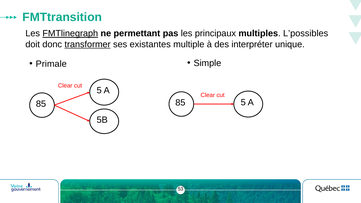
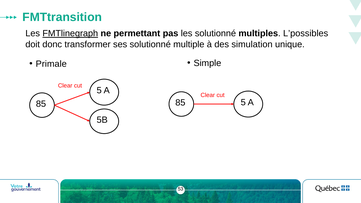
les principaux: principaux -> solutionné (215, 33)
transformer underline: present -> none (88, 44)
ses existantes: existantes -> solutionné (150, 44)
interpréter: interpréter -> simulation (252, 44)
